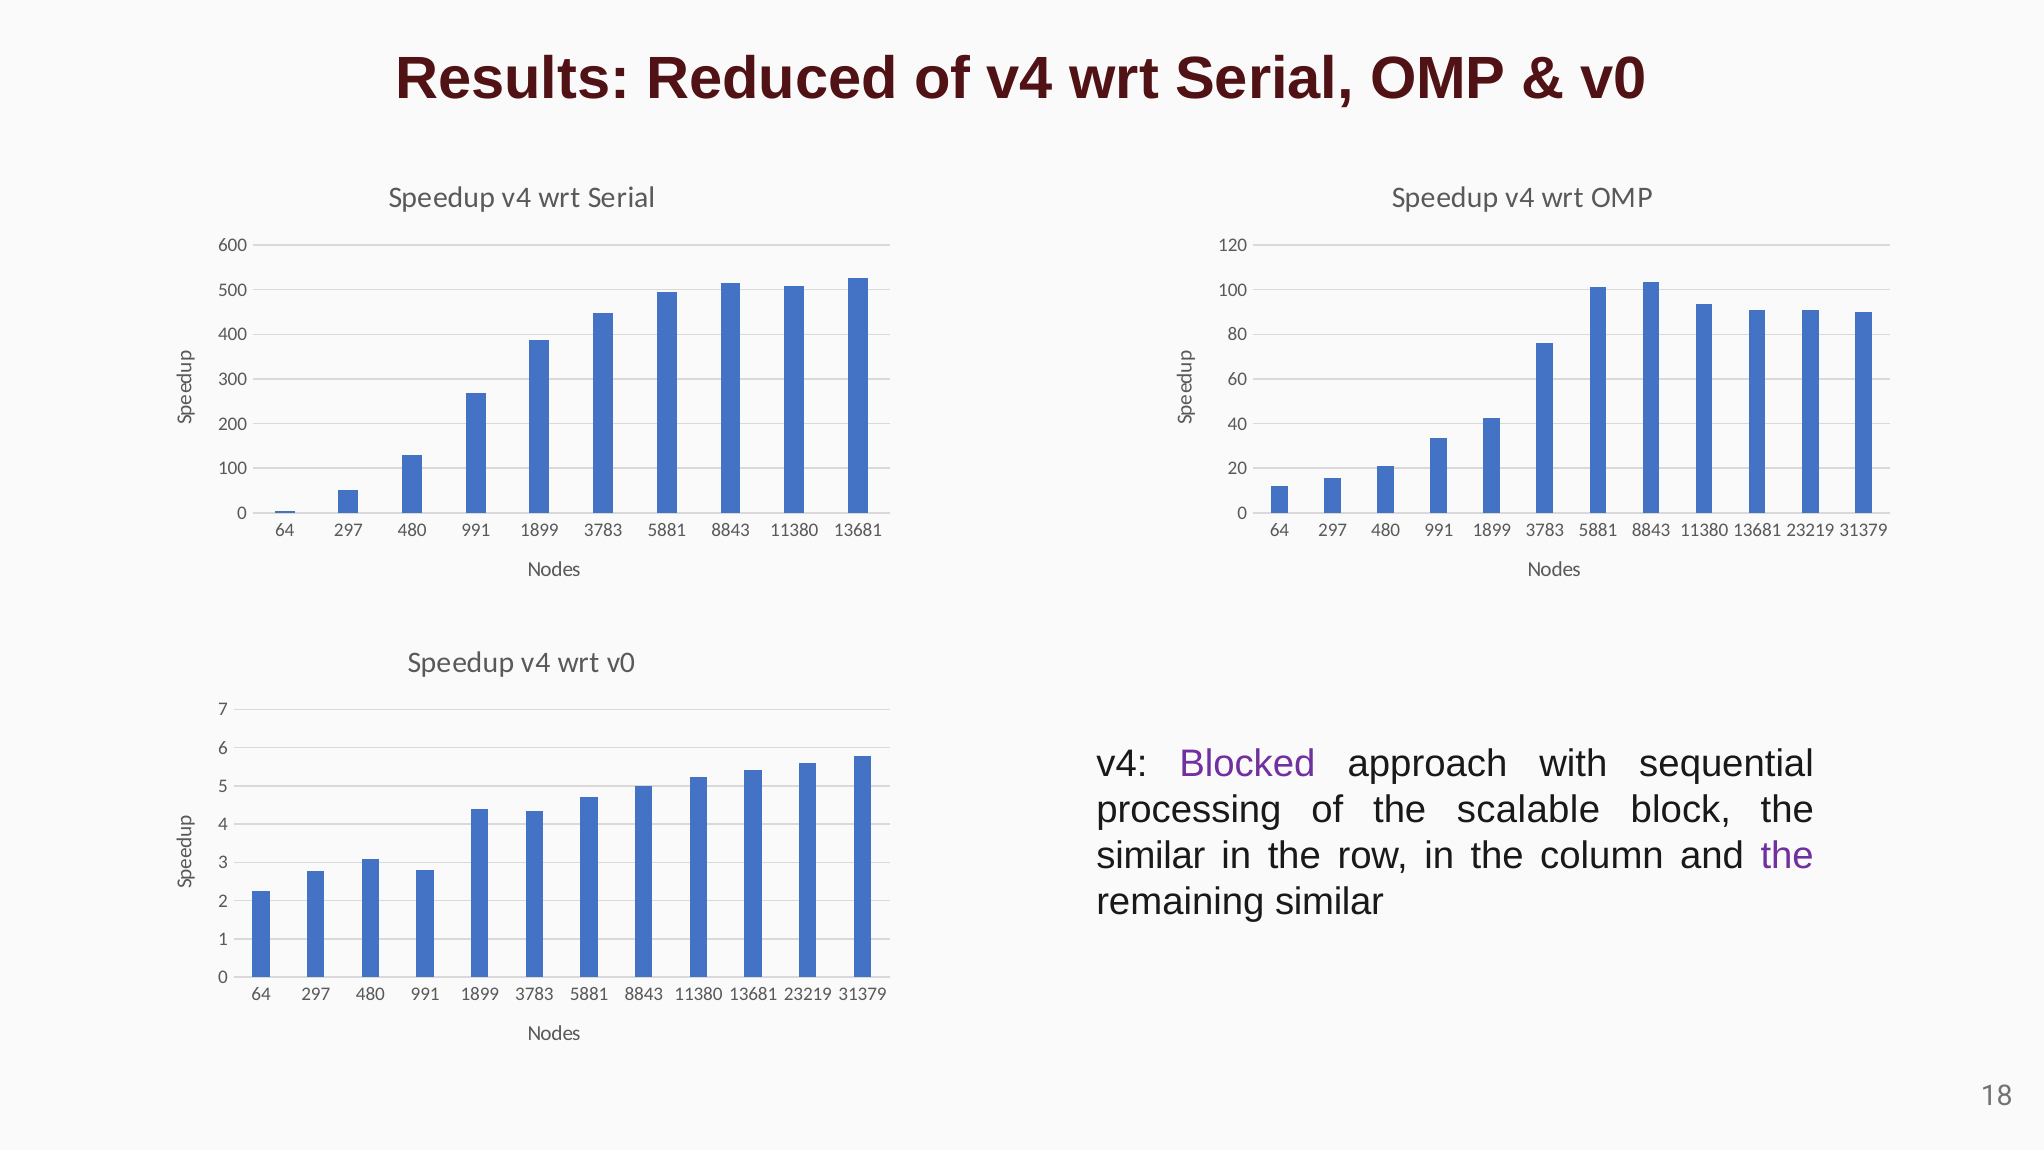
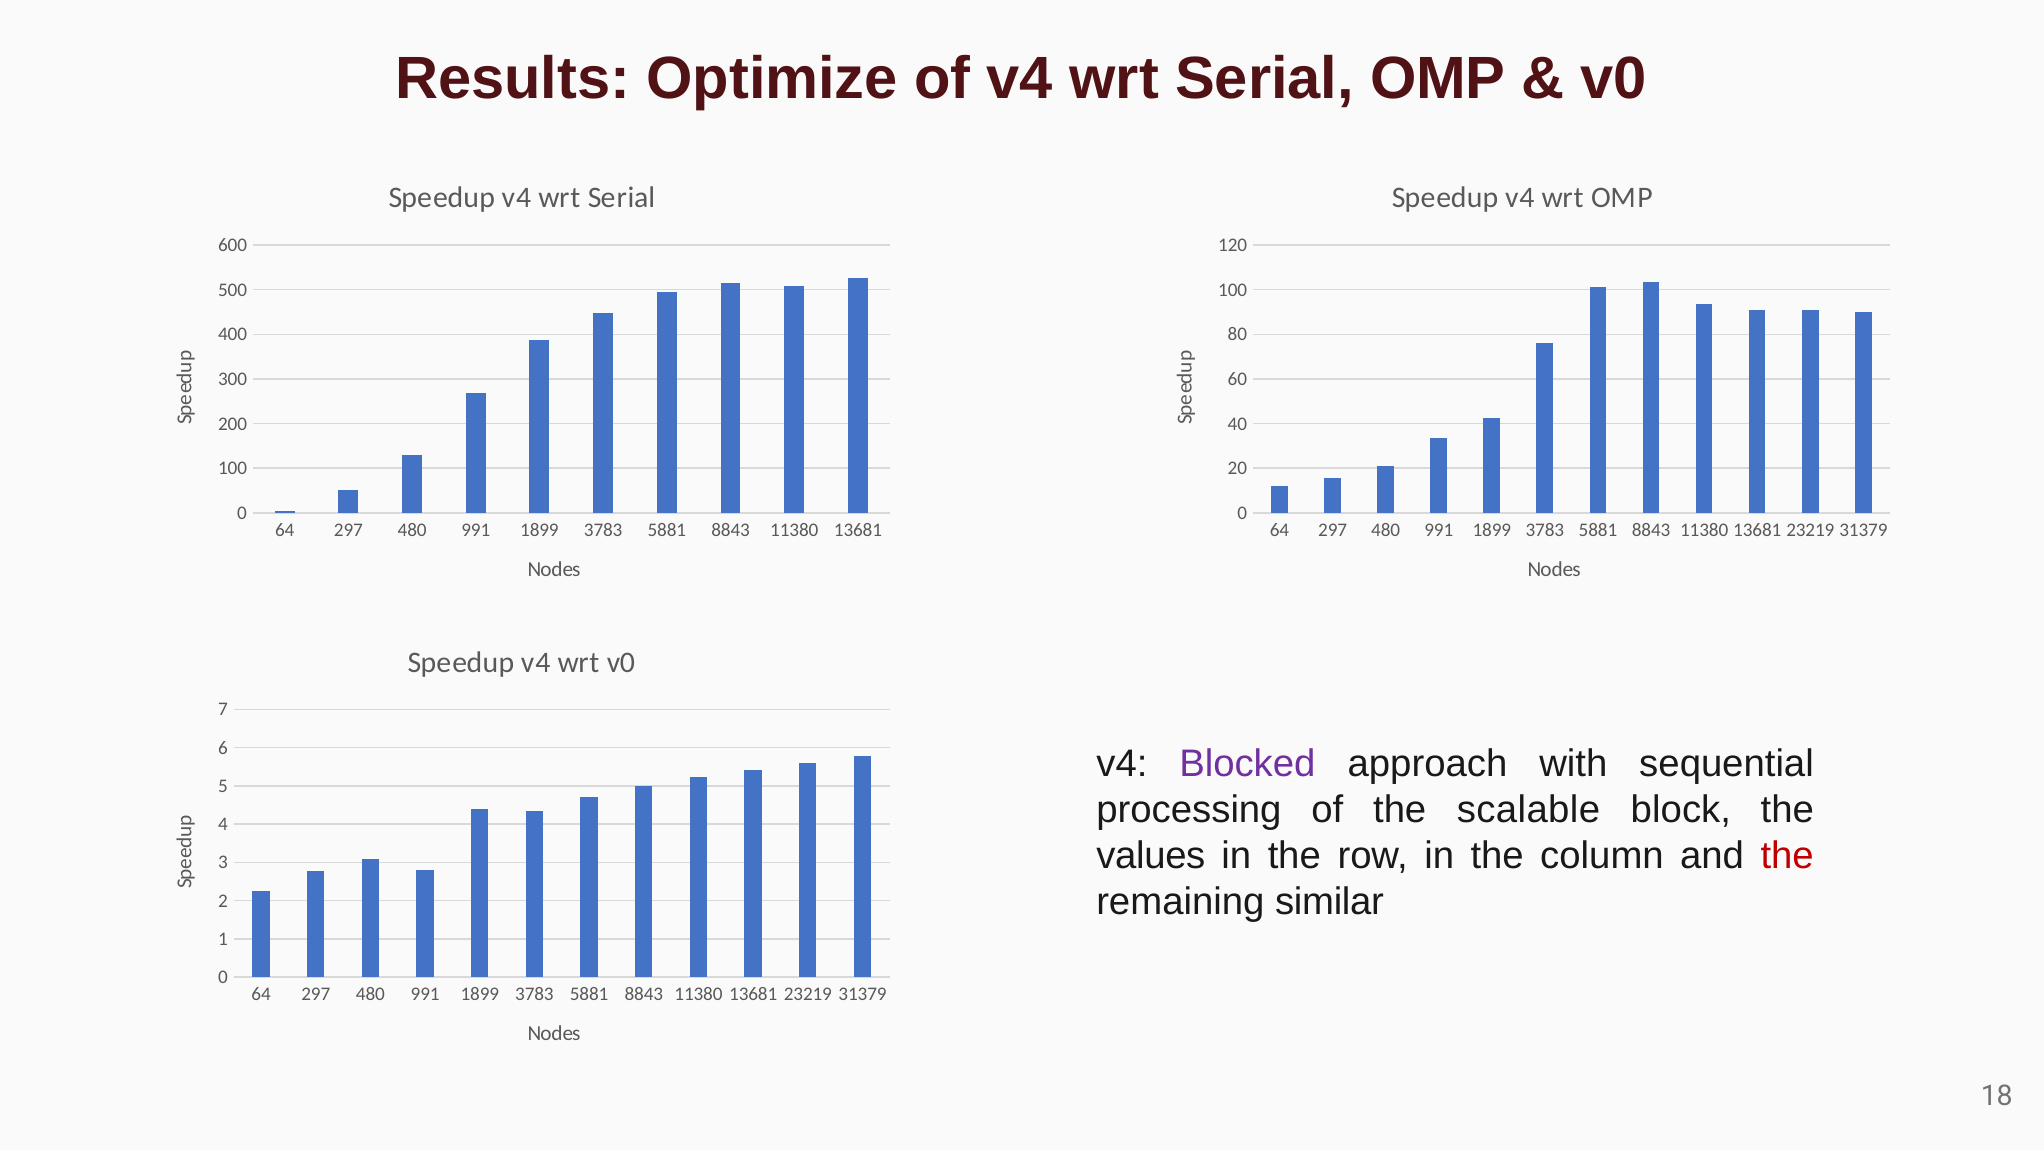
Reduced: Reduced -> Optimize (772, 78)
similar: similar -> values (1151, 856)
the colour: purple -> red (1787, 856)
